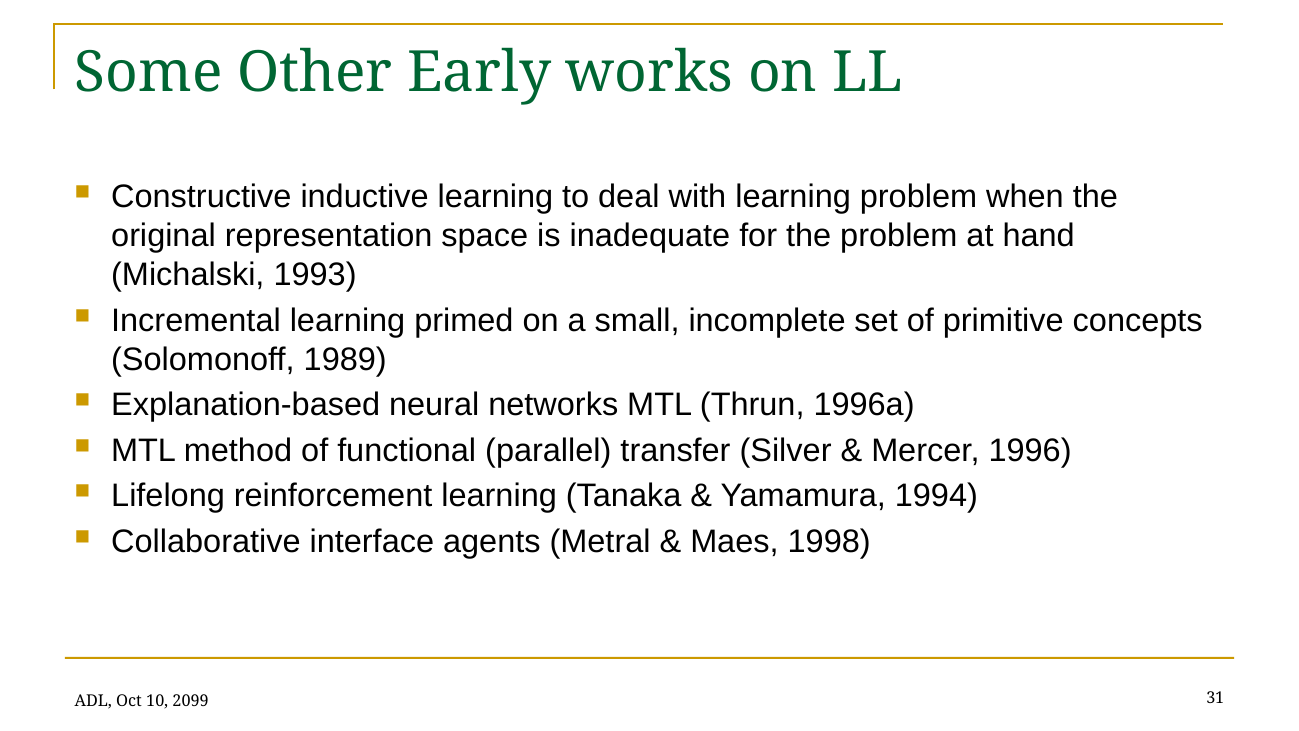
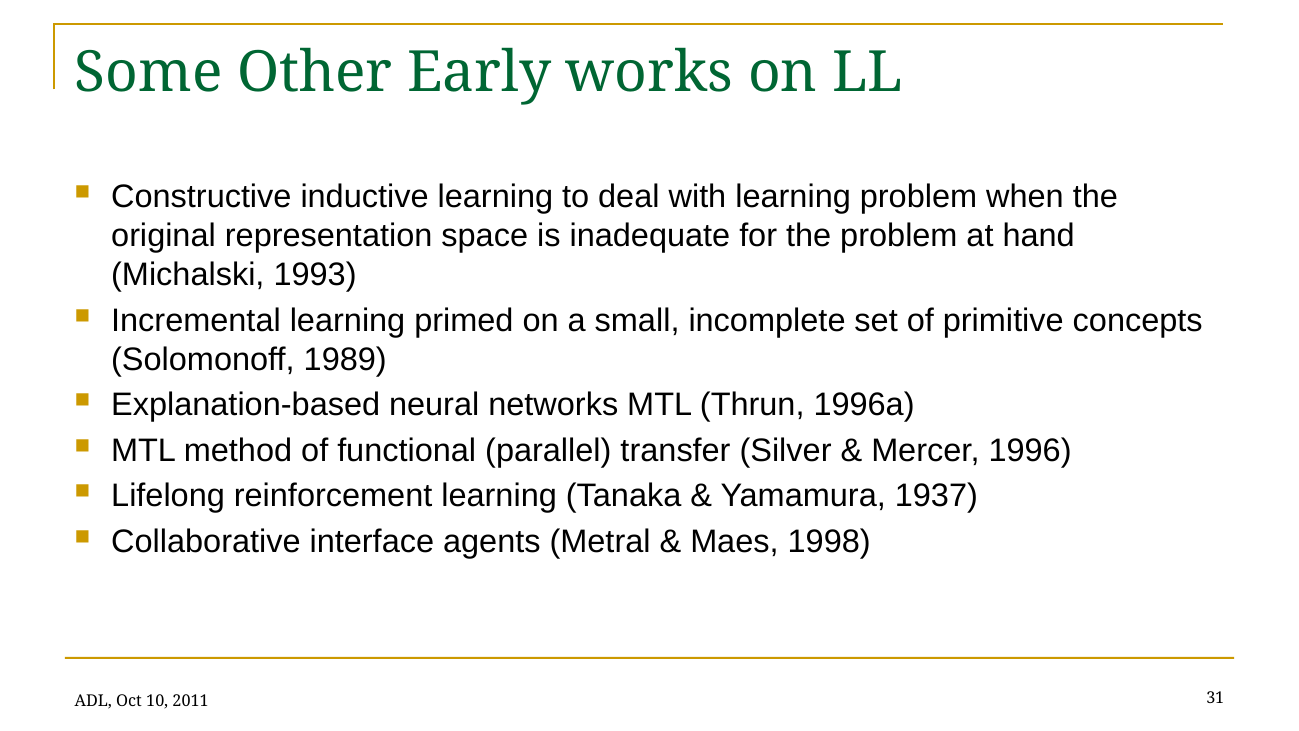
1994: 1994 -> 1937 (936, 496)
2099: 2099 -> 2011 (191, 701)
